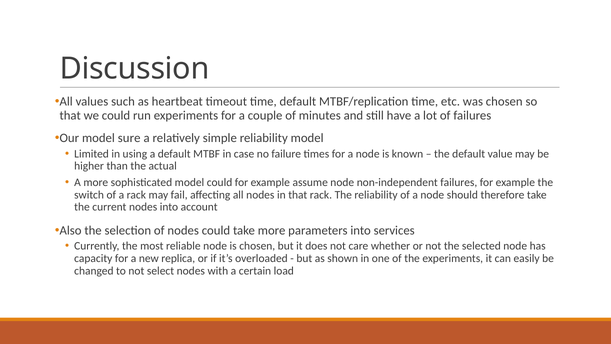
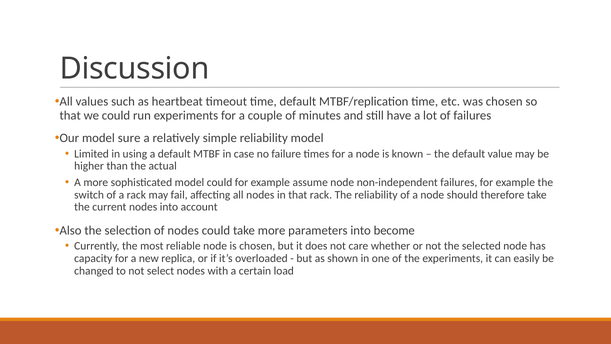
services: services -> become (394, 230)
